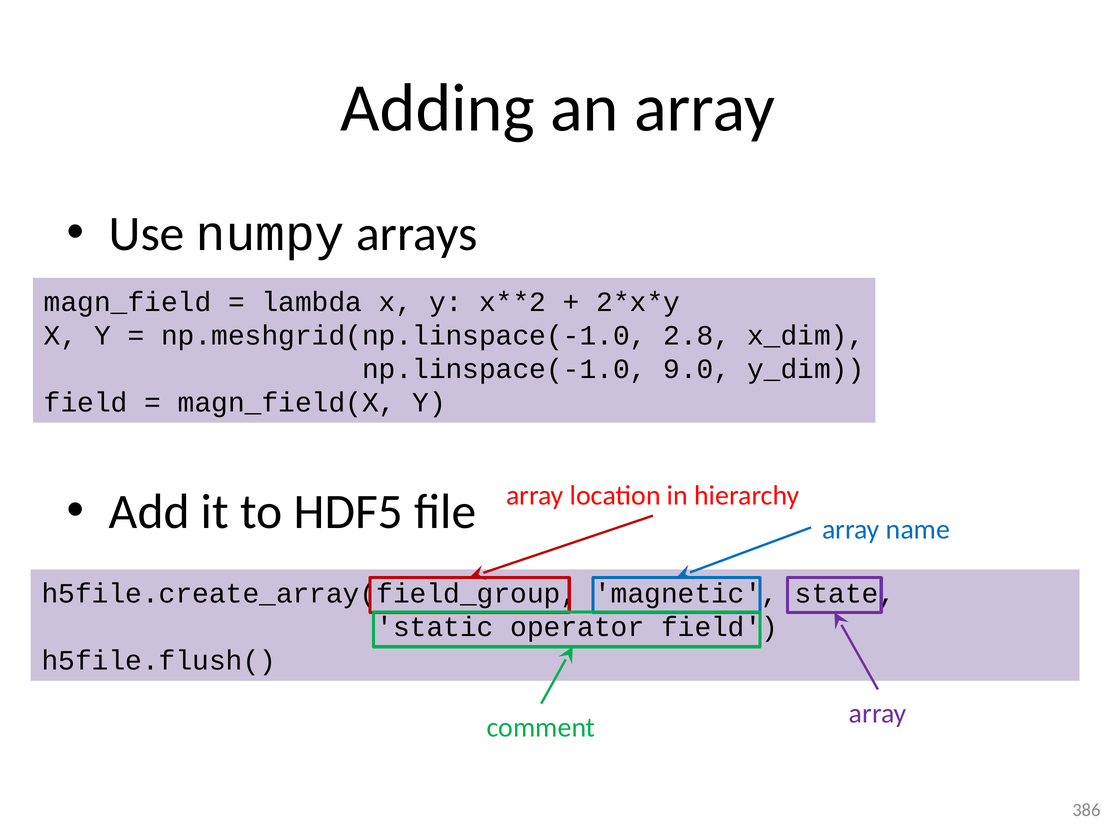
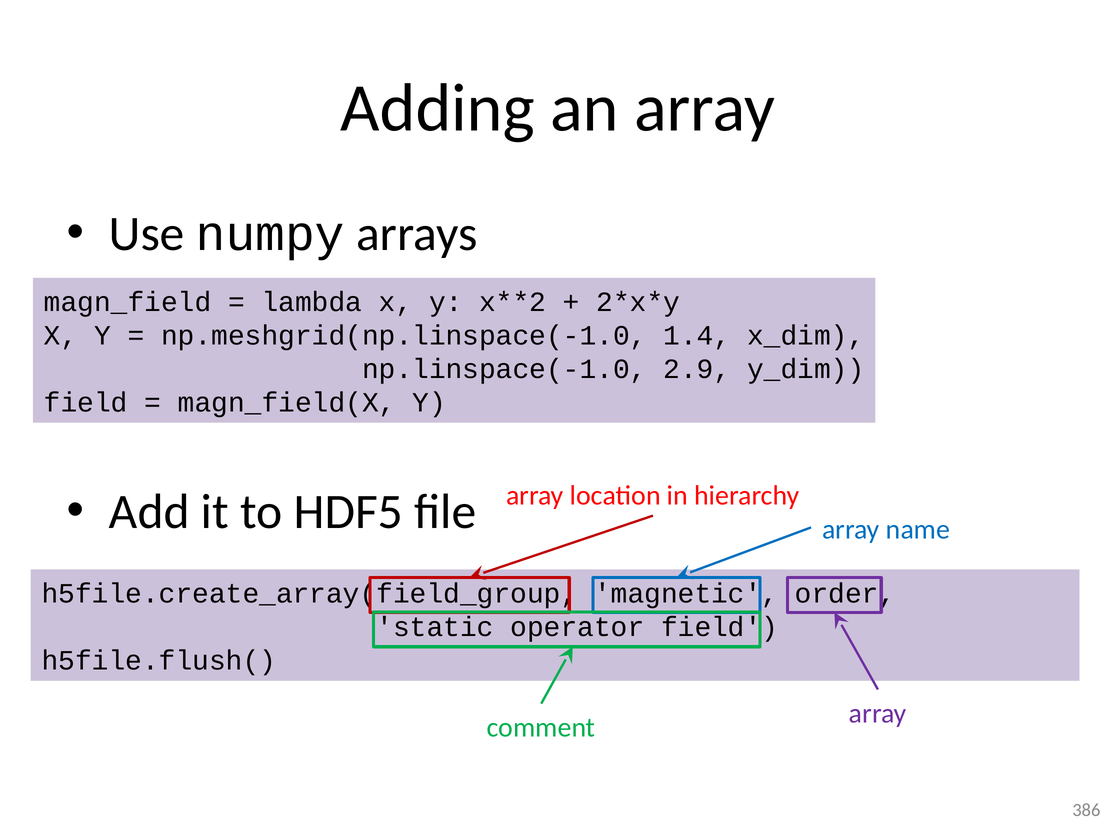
2.8: 2.8 -> 1.4 (697, 336)
9.0: 9.0 -> 2.9 (697, 369)
state: state -> order (845, 594)
